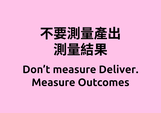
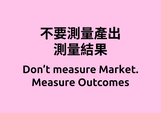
Deliver: Deliver -> Market (119, 70)
